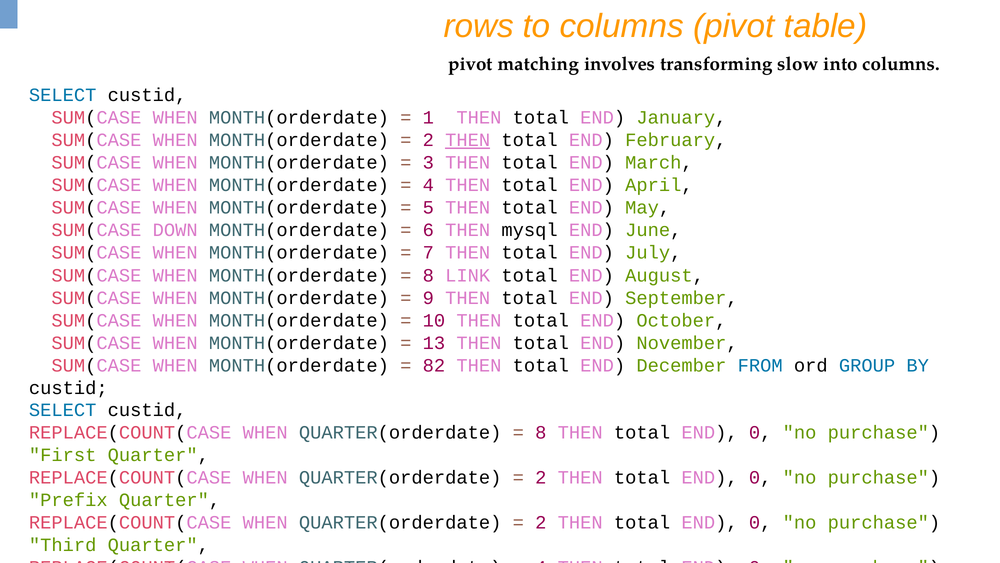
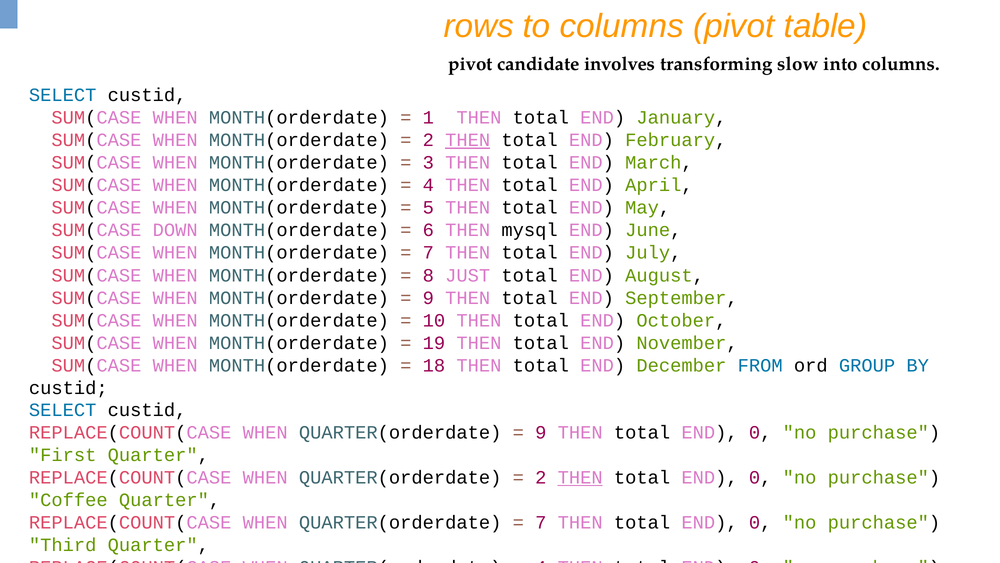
matching: matching -> candidate (538, 64)
LINK: LINK -> JUST (468, 275)
13: 13 -> 19 (434, 343)
82: 82 -> 18 (434, 365)
8: 8 -> 9 (541, 432)
THEN underline: none -> present (580, 477)
Prefix: Prefix -> Coffee (68, 500)
2: 2 -> 7 (541, 522)
